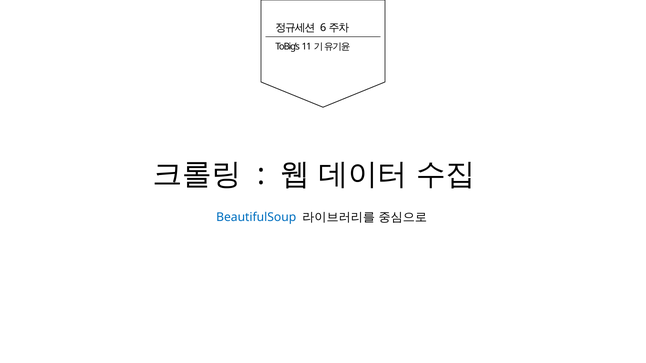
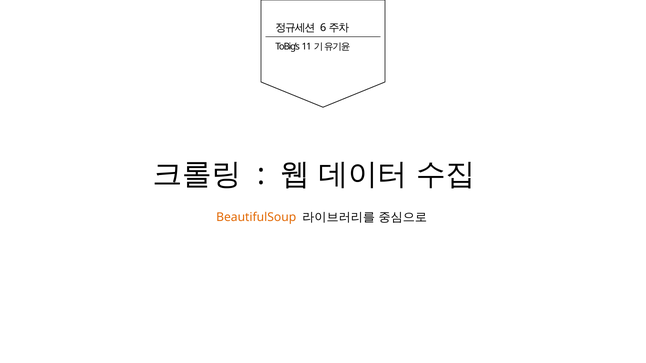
BeautifulSoup colour: blue -> orange (256, 217)
